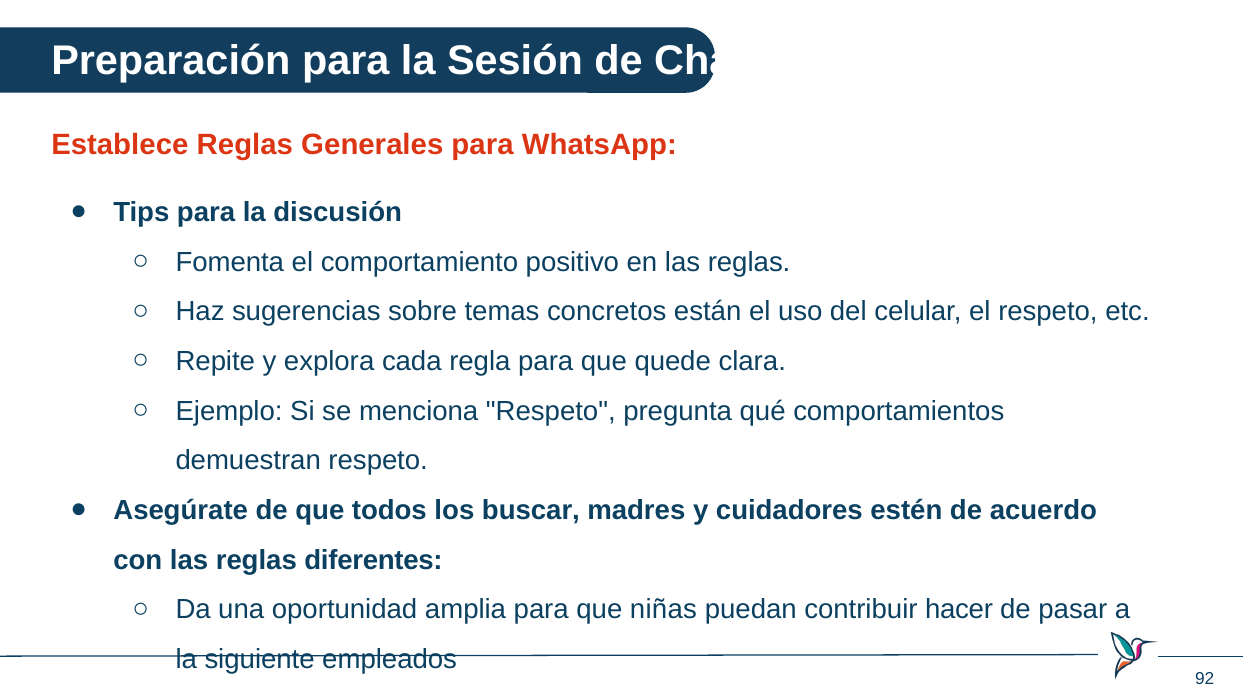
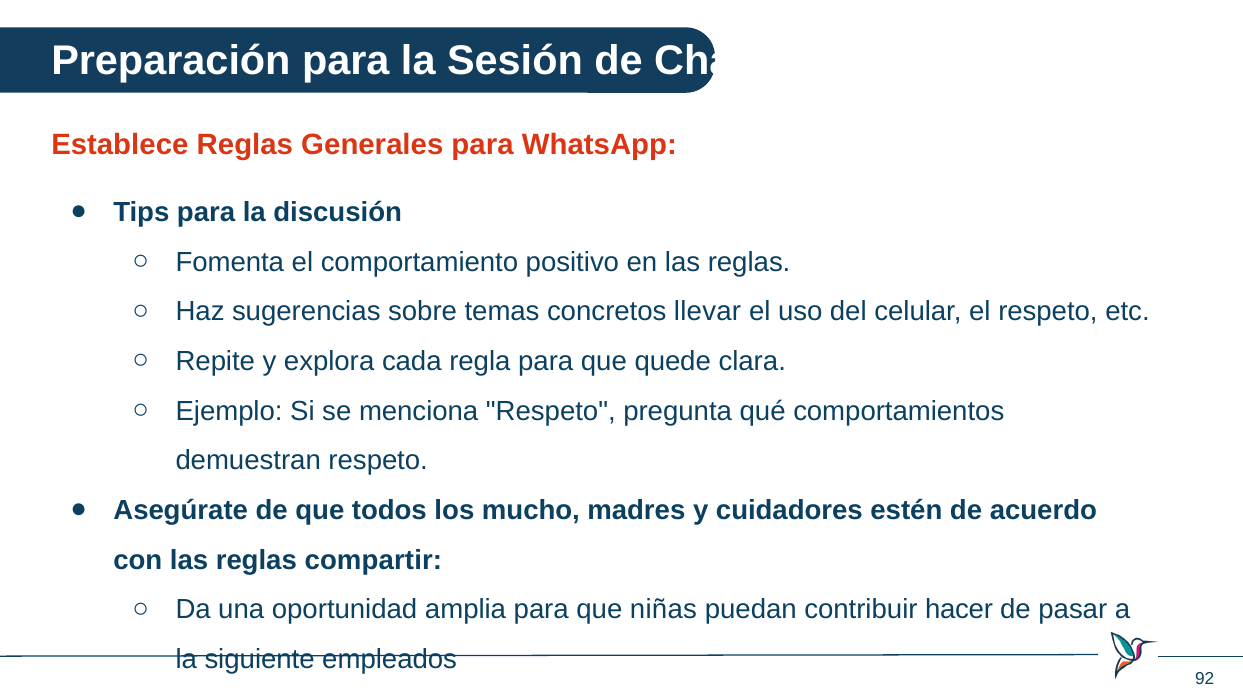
están: están -> llevar (708, 312)
buscar: buscar -> mucho (531, 511)
diferentes: diferentes -> compartir (373, 560)
